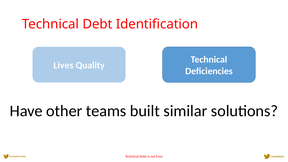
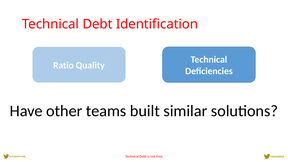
Lives: Lives -> Ratio (63, 65)
